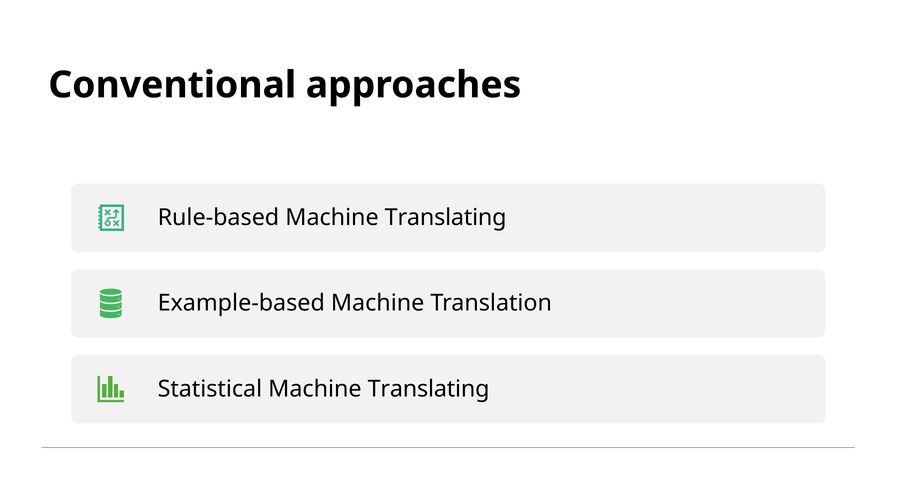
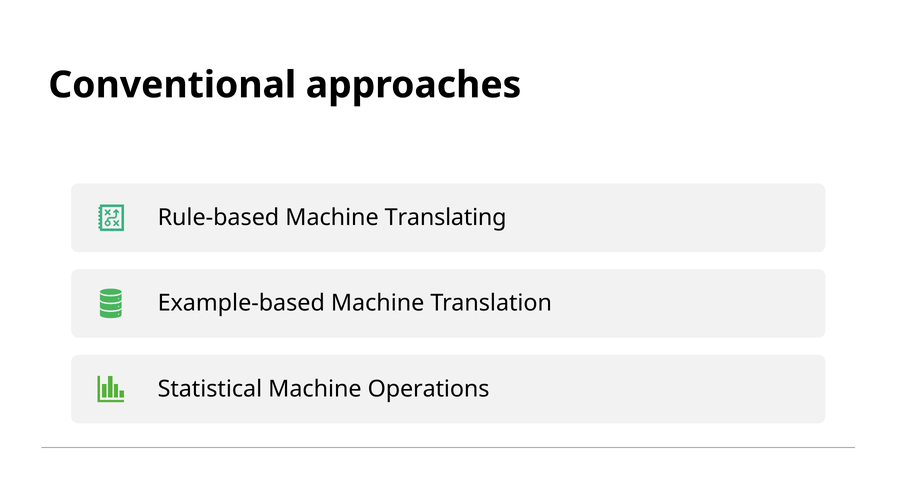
Translating: Translating -> Operations (429, 389)
